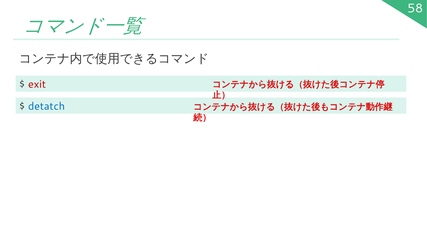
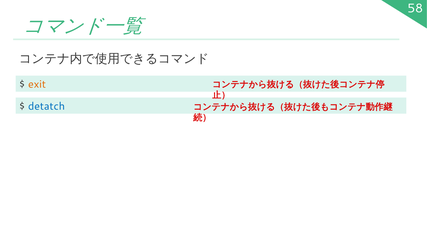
exit colour: red -> orange (37, 85)
